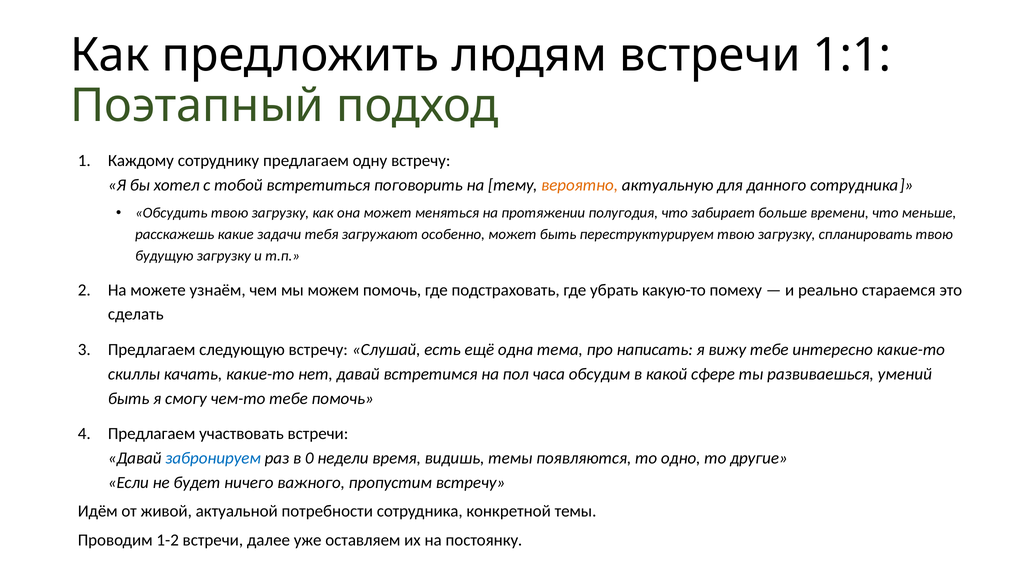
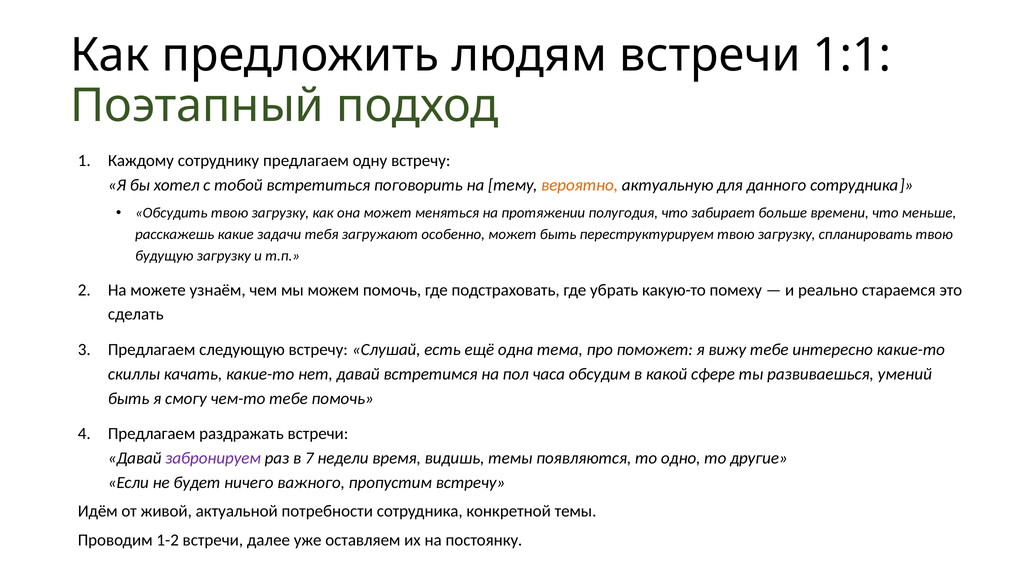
написать: написать -> поможет (655, 349)
участвовать: участвовать -> раздражать (241, 433)
забронируем colour: blue -> purple (213, 458)
0: 0 -> 7 (309, 458)
